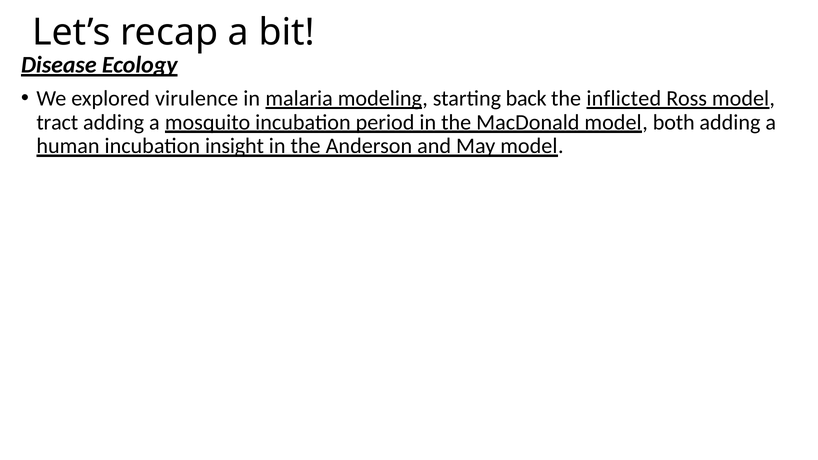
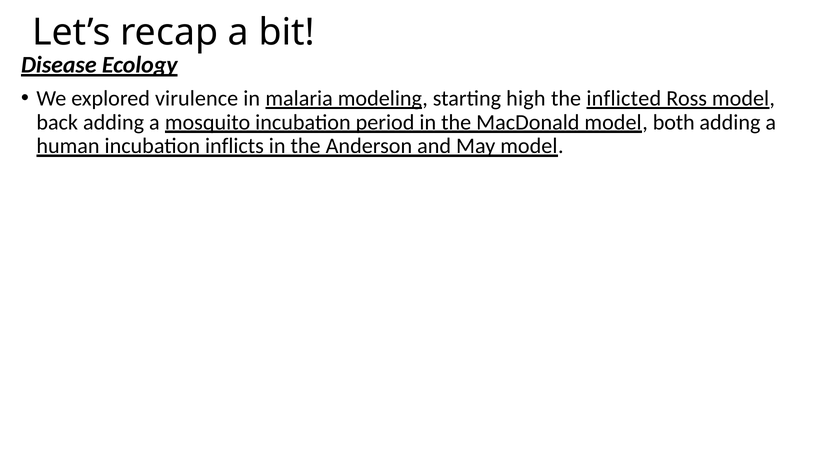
starting back: back -> high (526, 98)
tract: tract -> back (57, 122)
incubation insight: insight -> inflicts (234, 146)
